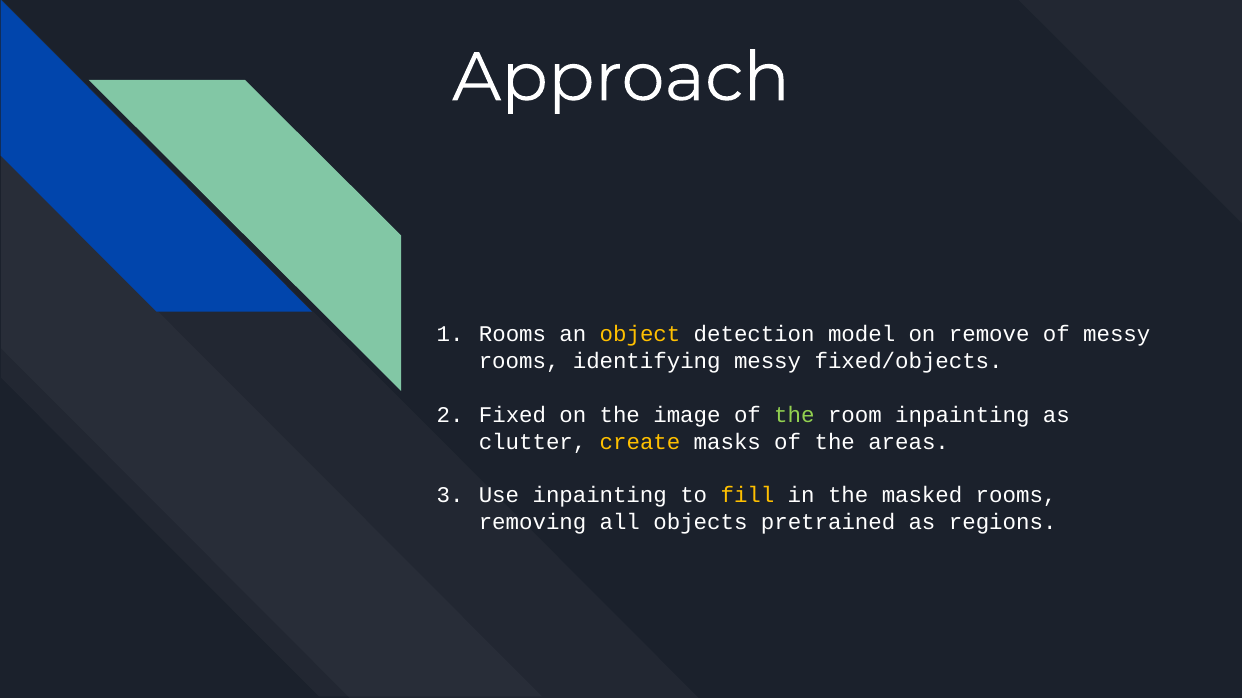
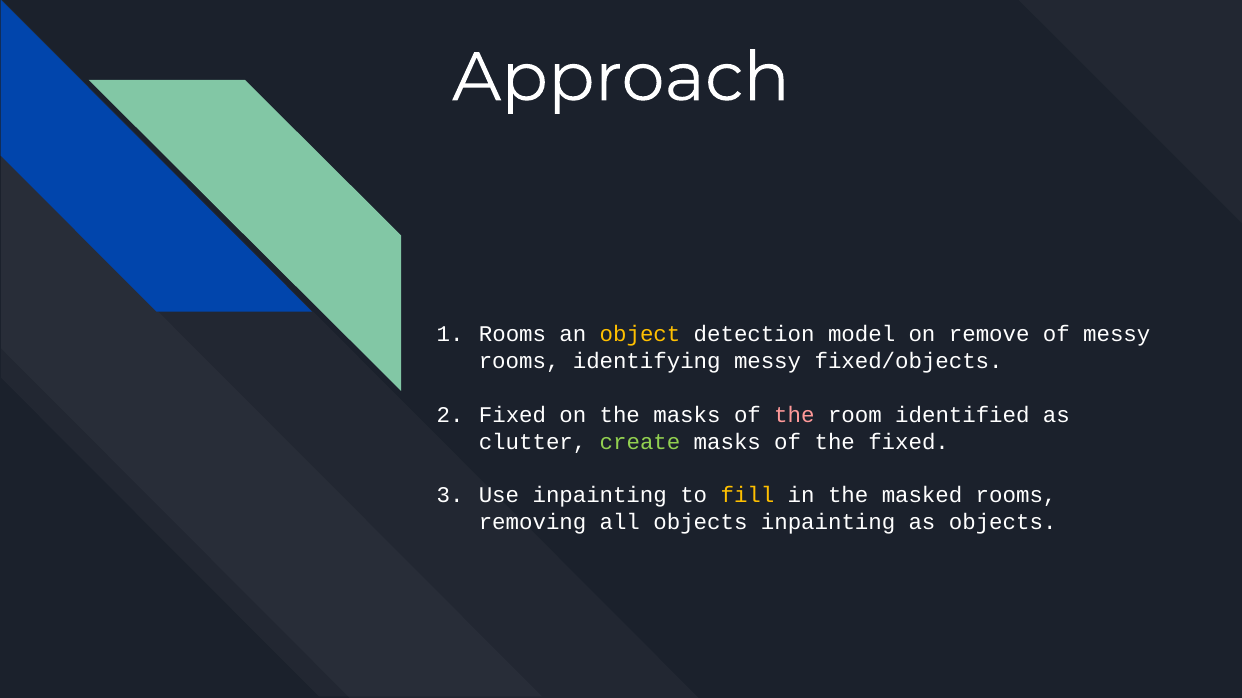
the image: image -> masks (687, 415)
the colour: light green -> pink (794, 415)
room inpainting: inpainting -> identified (962, 415)
create colour: yellow -> light green (640, 442)
the areas: areas -> fixed (909, 442)
objects pretrained: pretrained -> inpainting (828, 523)
as regions: regions -> objects (1003, 523)
